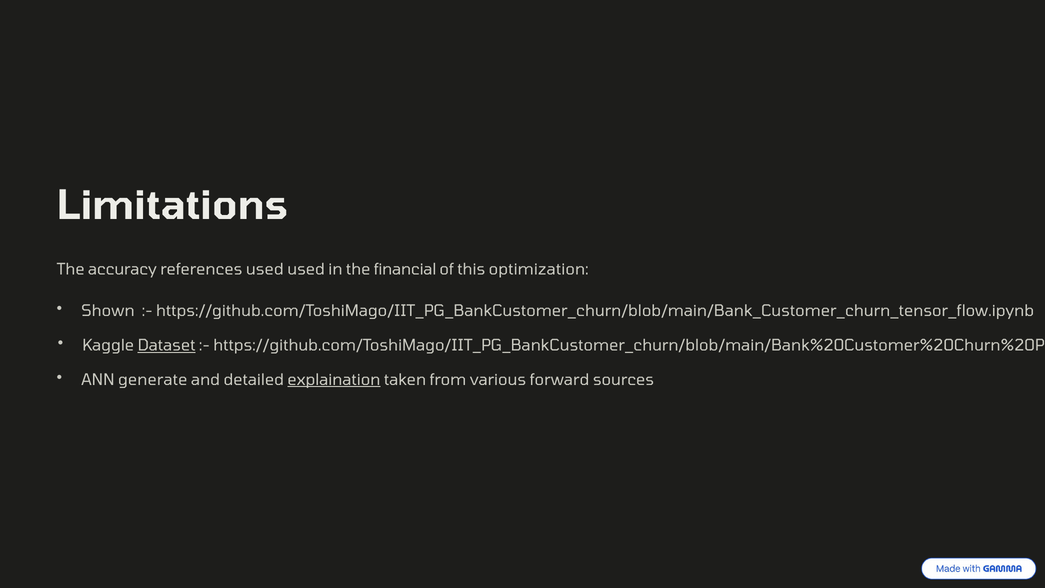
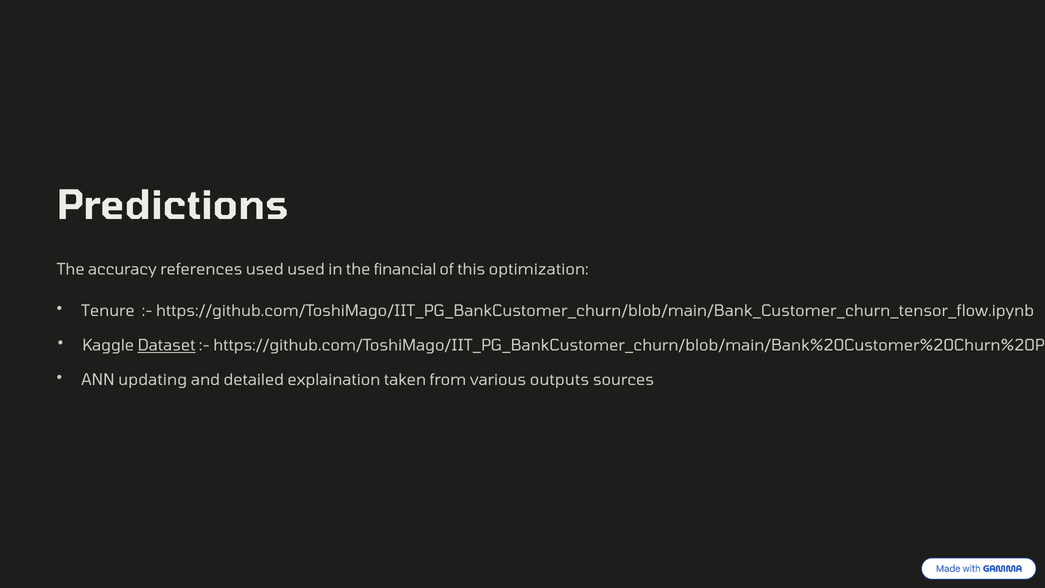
Limitations: Limitations -> Predictions (173, 206)
Shown: Shown -> Tenure (108, 311)
generate: generate -> updating (153, 380)
explaination underline: present -> none (334, 380)
forward: forward -> outputs (559, 380)
